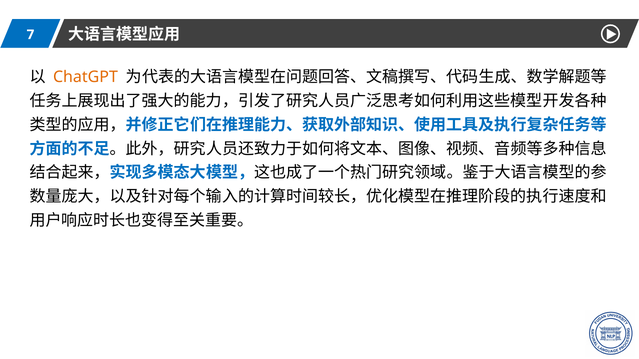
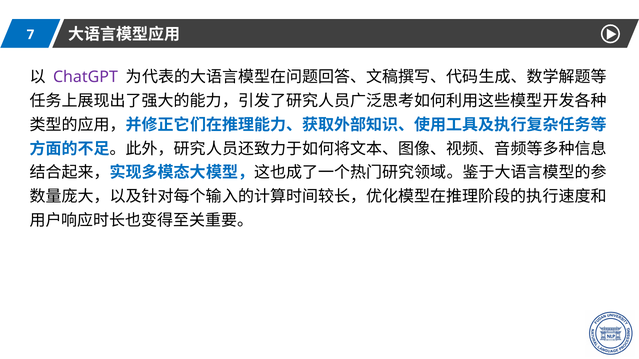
ChatGPT colour: orange -> purple (85, 77)
